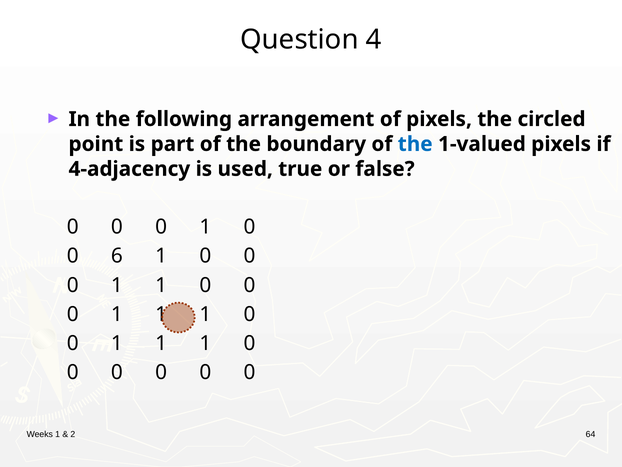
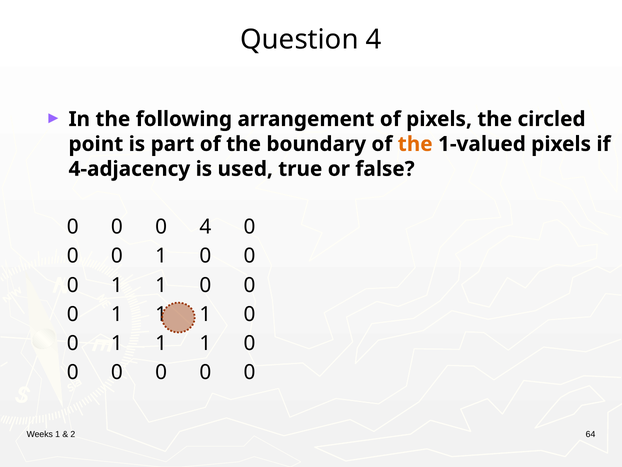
the colour: blue -> orange (415, 144)
1: 1 -> 4 (205, 227)
6: 6 -> 0 (117, 256)
